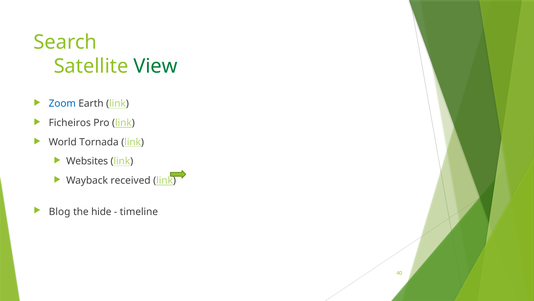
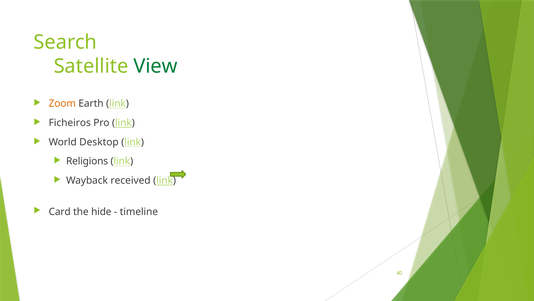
Zoom colour: blue -> orange (62, 103)
Tornada: Tornada -> Desktop (99, 142)
Websites: Websites -> Religions (87, 161)
Blog: Blog -> Card (60, 211)
